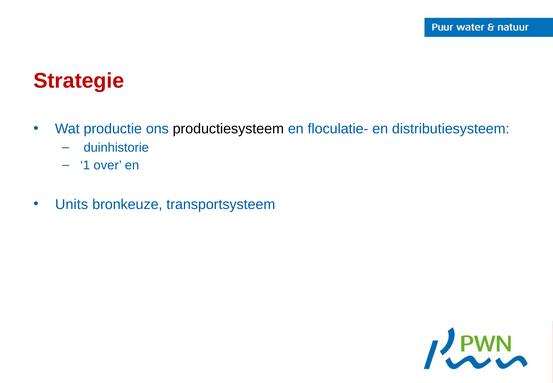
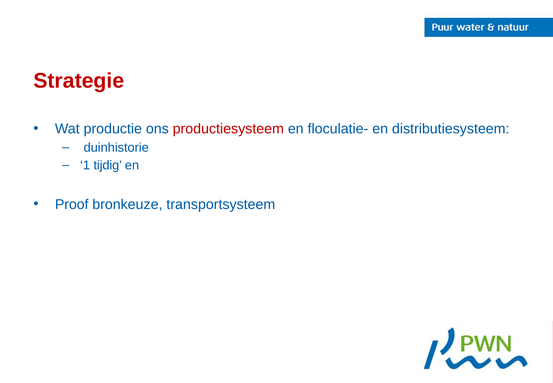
productiesysteem colour: black -> red (228, 129)
over: over -> tijdig (108, 165)
Units: Units -> Proof (72, 204)
